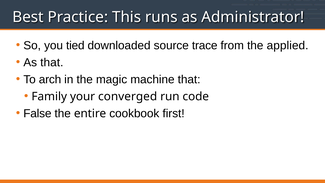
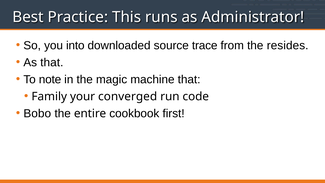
tied: tied -> into (75, 45)
applied: applied -> resides (288, 45)
arch: arch -> note (50, 79)
False: False -> Bobo (37, 113)
